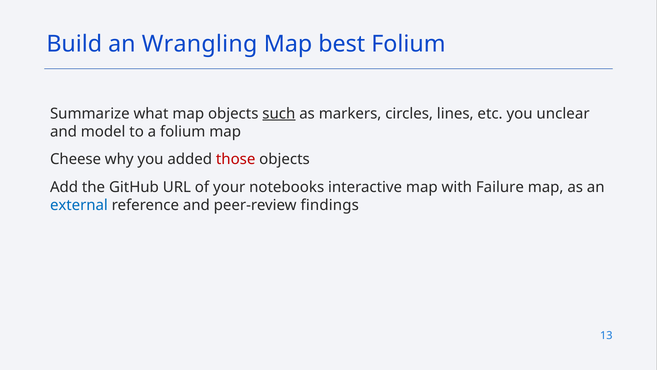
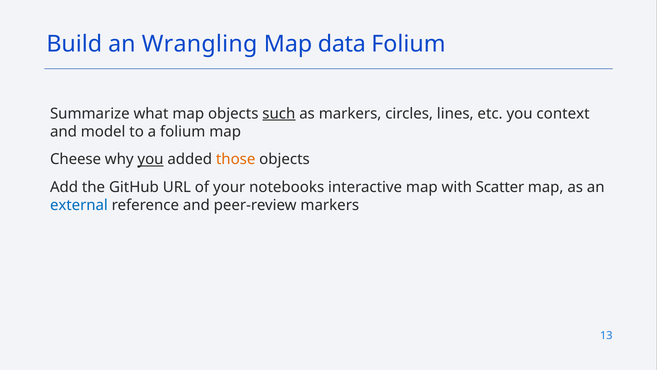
best: best -> data (342, 44)
unclear: unclear -> context (563, 114)
you underline: none -> present (150, 159)
those colour: red -> orange (236, 159)
Failure: Failure -> Scatter (500, 187)
peer-review findings: findings -> markers (330, 205)
